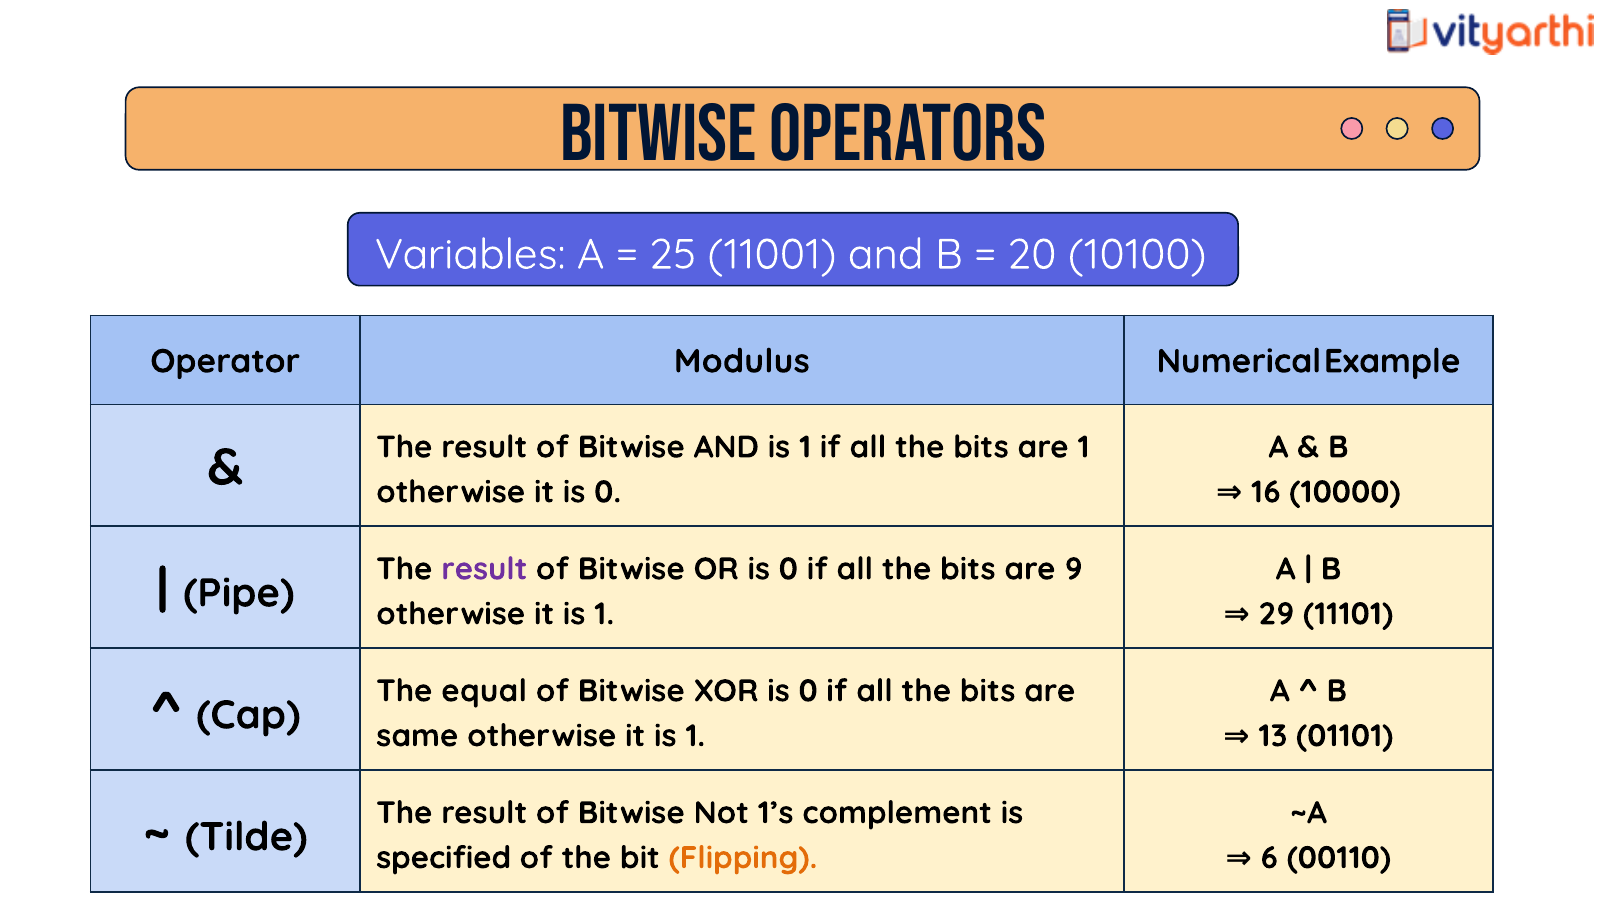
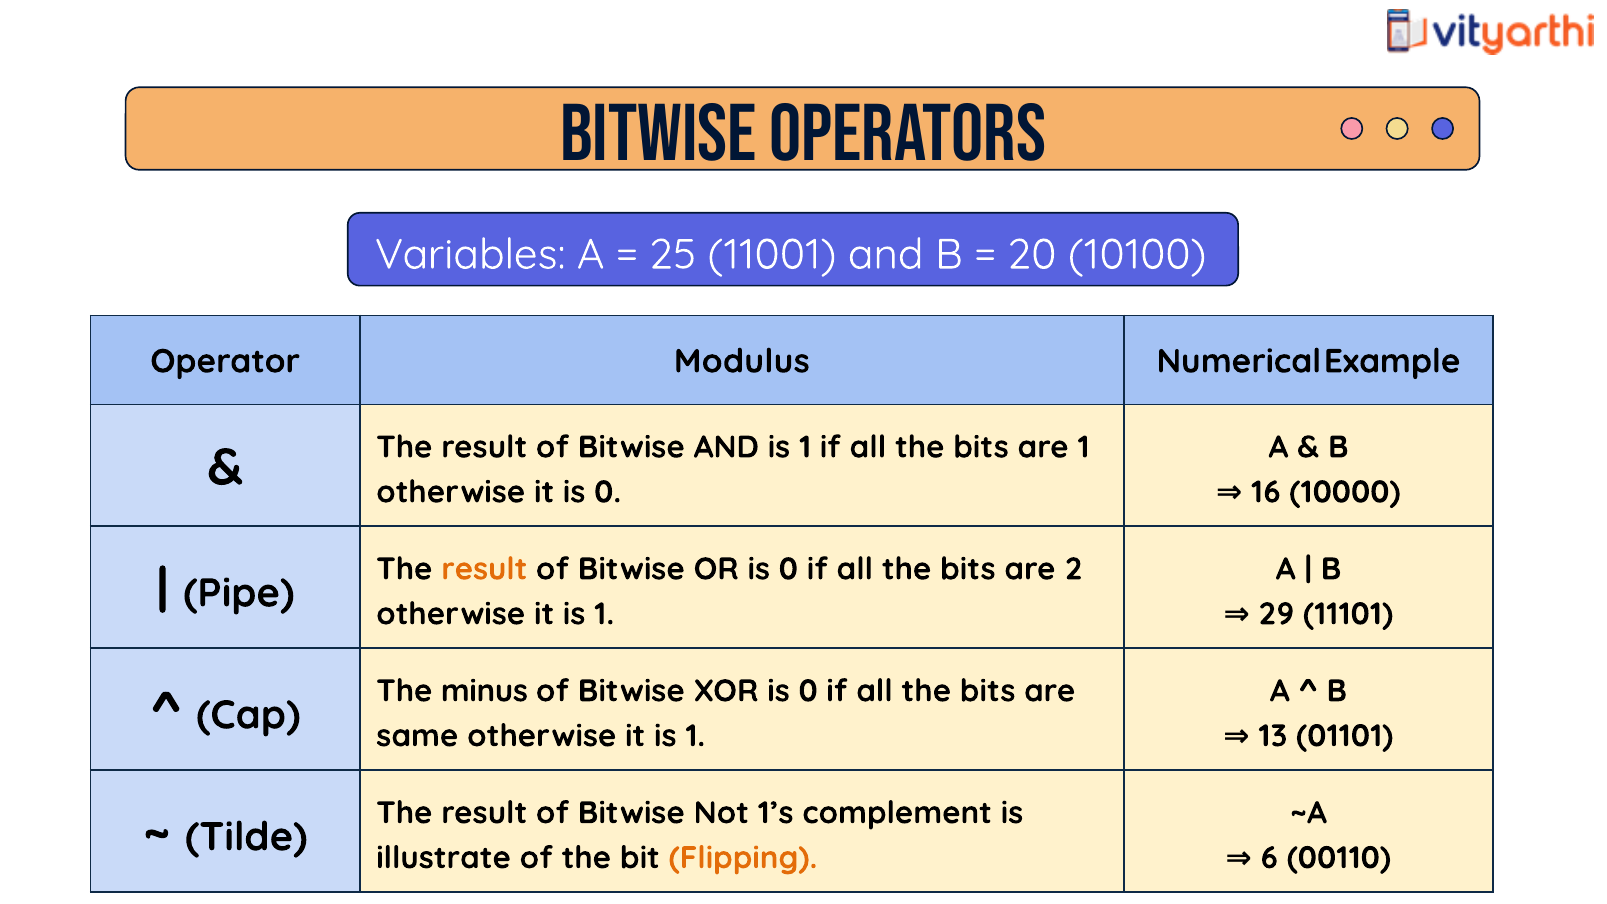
result colour: purple -> orange (484, 569)
9: 9 -> 2 (1074, 569)
equal: equal -> minus (484, 691)
specified: specified -> illustrate (444, 858)
